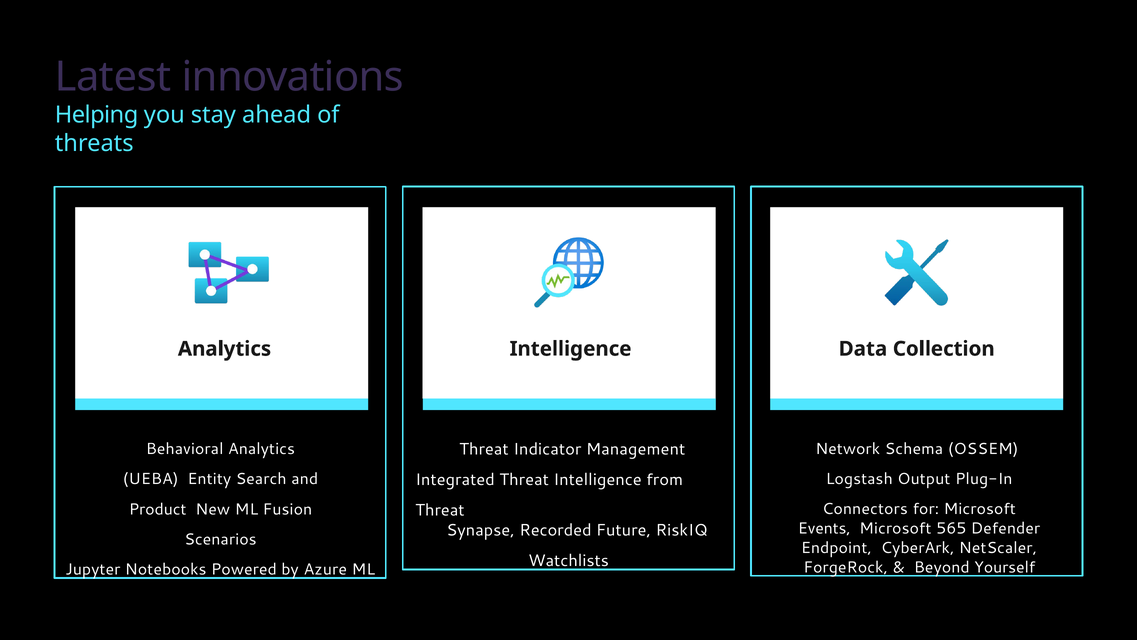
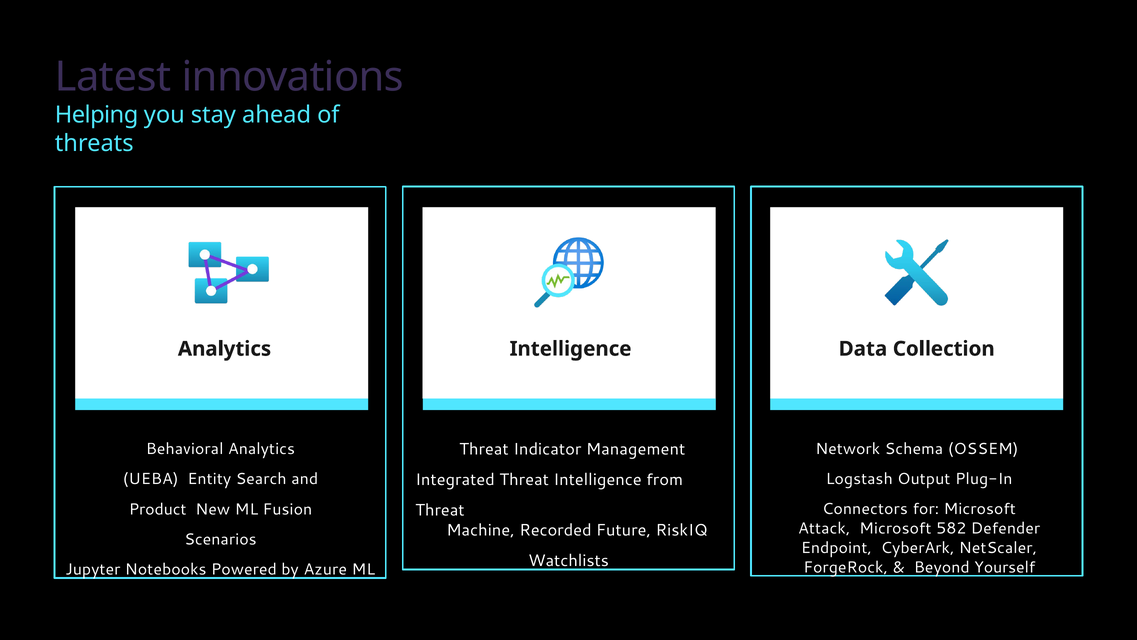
Events: Events -> Attack (824, 528)
565: 565 -> 582 (951, 528)
Synapse: Synapse -> Machine (481, 530)
